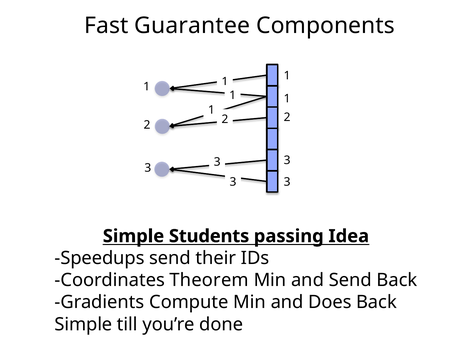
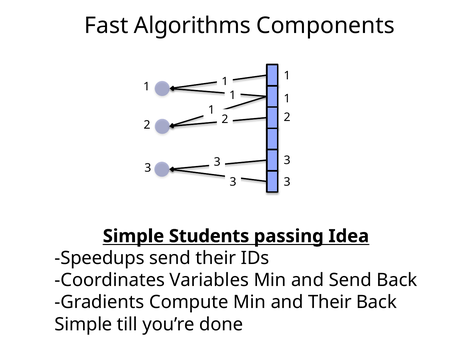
Guarantee: Guarantee -> Algorithms (192, 26)
Theorem: Theorem -> Variables (209, 280)
and Does: Does -> Their (330, 302)
